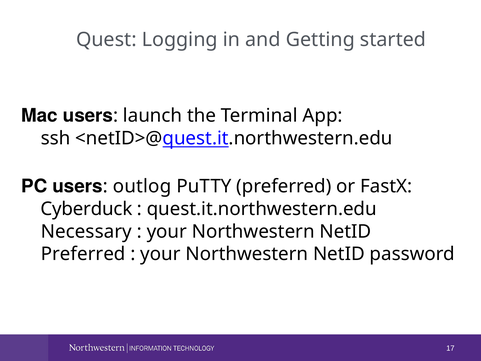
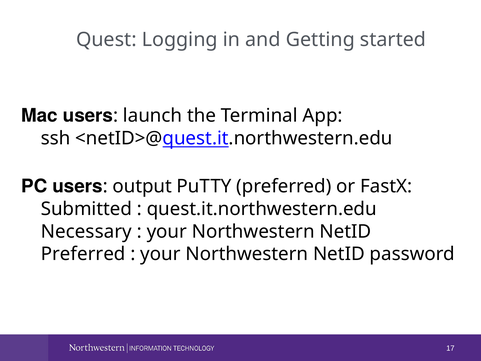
outlog: outlog -> output (142, 186)
Cyberduck: Cyberduck -> Submitted (86, 209)
